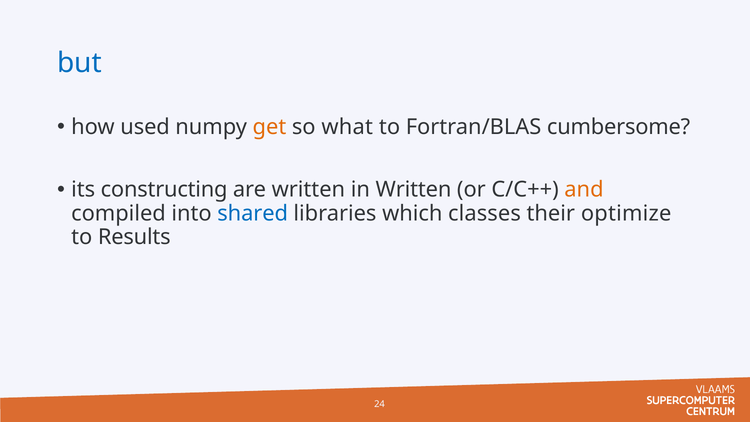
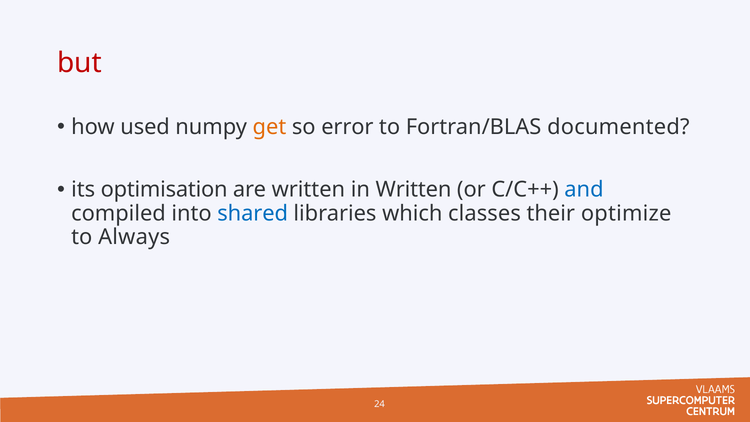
but colour: blue -> red (80, 63)
what: what -> error (347, 127)
cumbersome: cumbersome -> documented (618, 127)
constructing: constructing -> optimisation (164, 190)
and colour: orange -> blue (584, 190)
Results: Results -> Always (134, 237)
